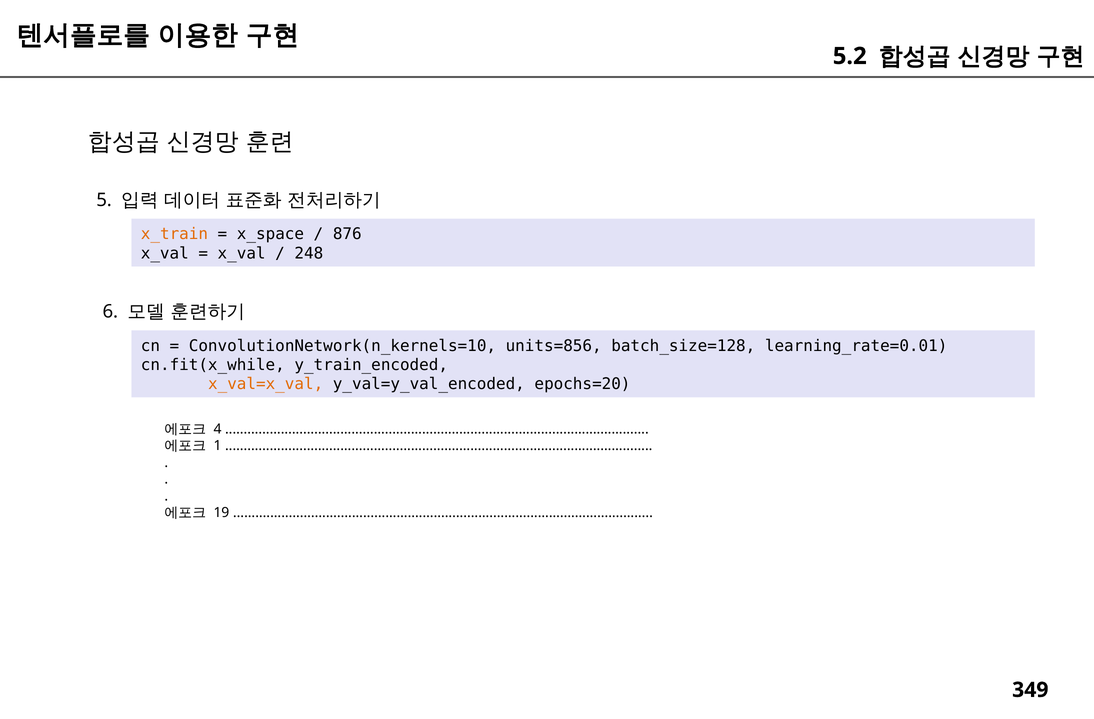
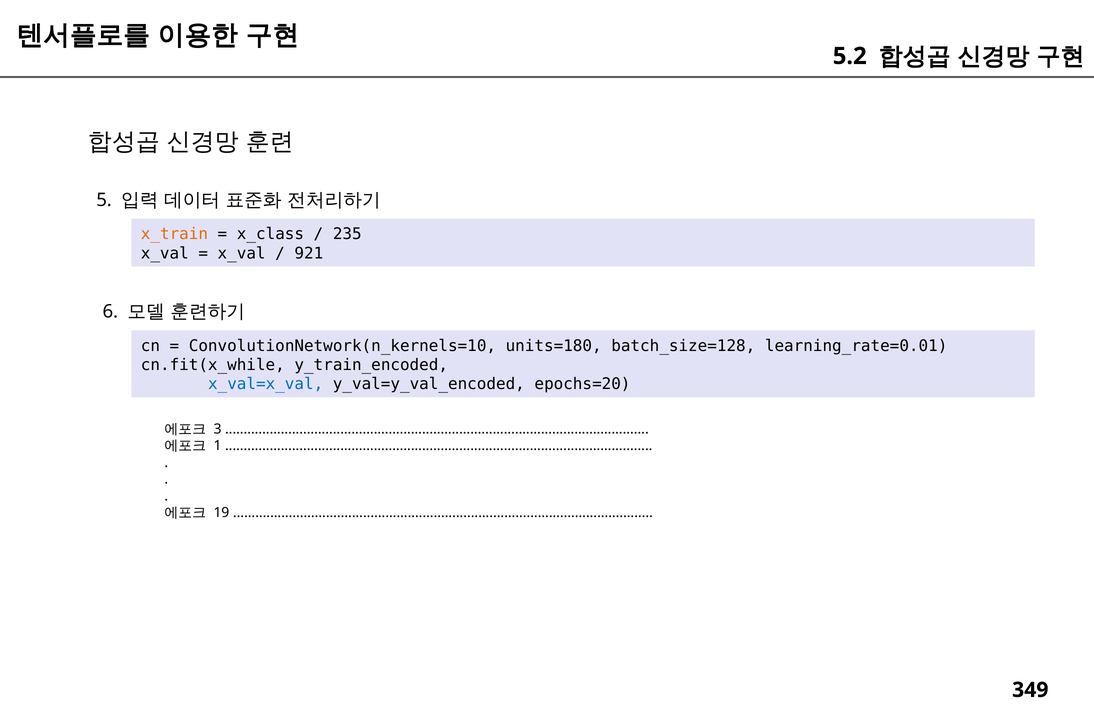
x_space: x_space -> x_class (270, 234)
876: 876 -> 235 (347, 234)
248: 248 -> 921 (309, 253)
units=856: units=856 -> units=180 (554, 346)
x_val=x_val colour: orange -> blue (266, 384)
4: 4 -> 3 (218, 429)
